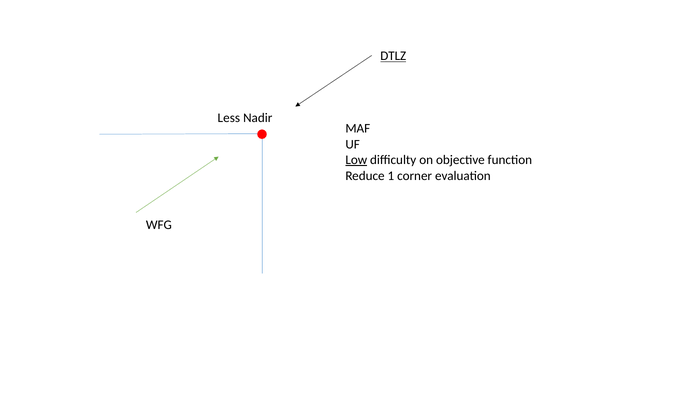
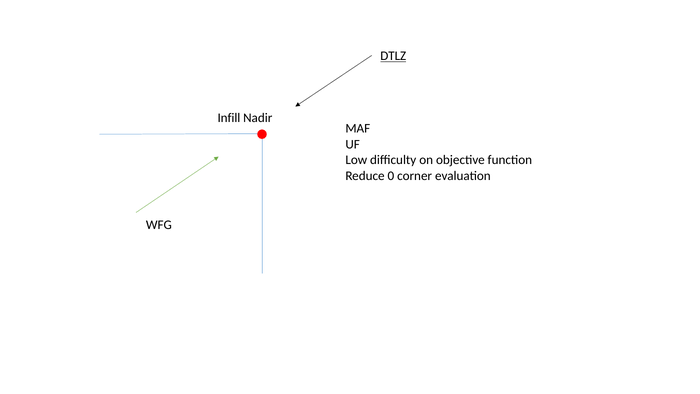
Less: Less -> Infill (229, 118)
Low underline: present -> none (356, 160)
1: 1 -> 0 (391, 176)
